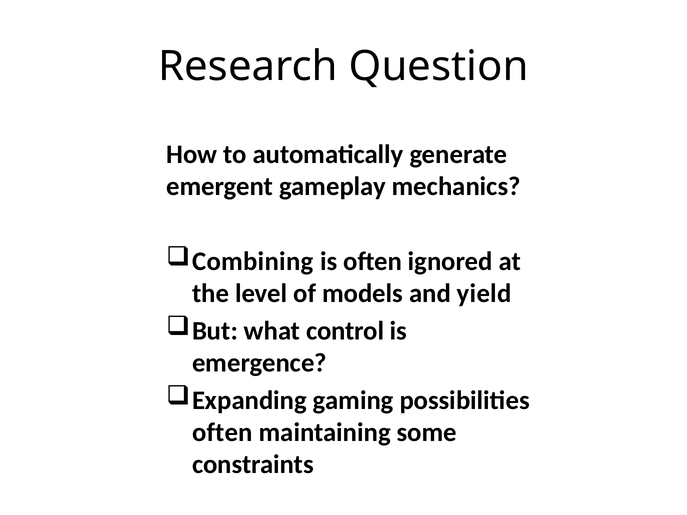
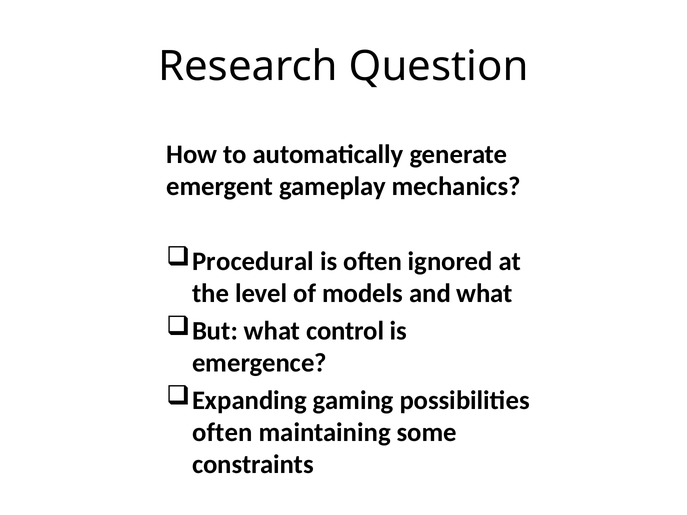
Combining: Combining -> Procedural (253, 262)
and yield: yield -> what (484, 294)
